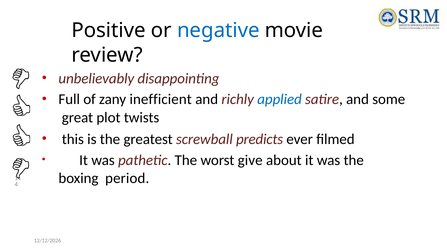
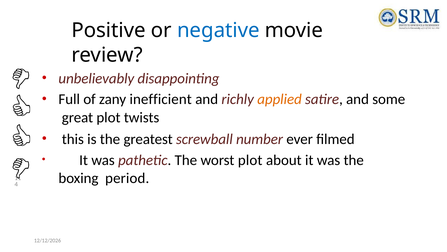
applied colour: blue -> orange (280, 99)
predicts: predicts -> number (260, 139)
worst give: give -> plot (250, 160)
